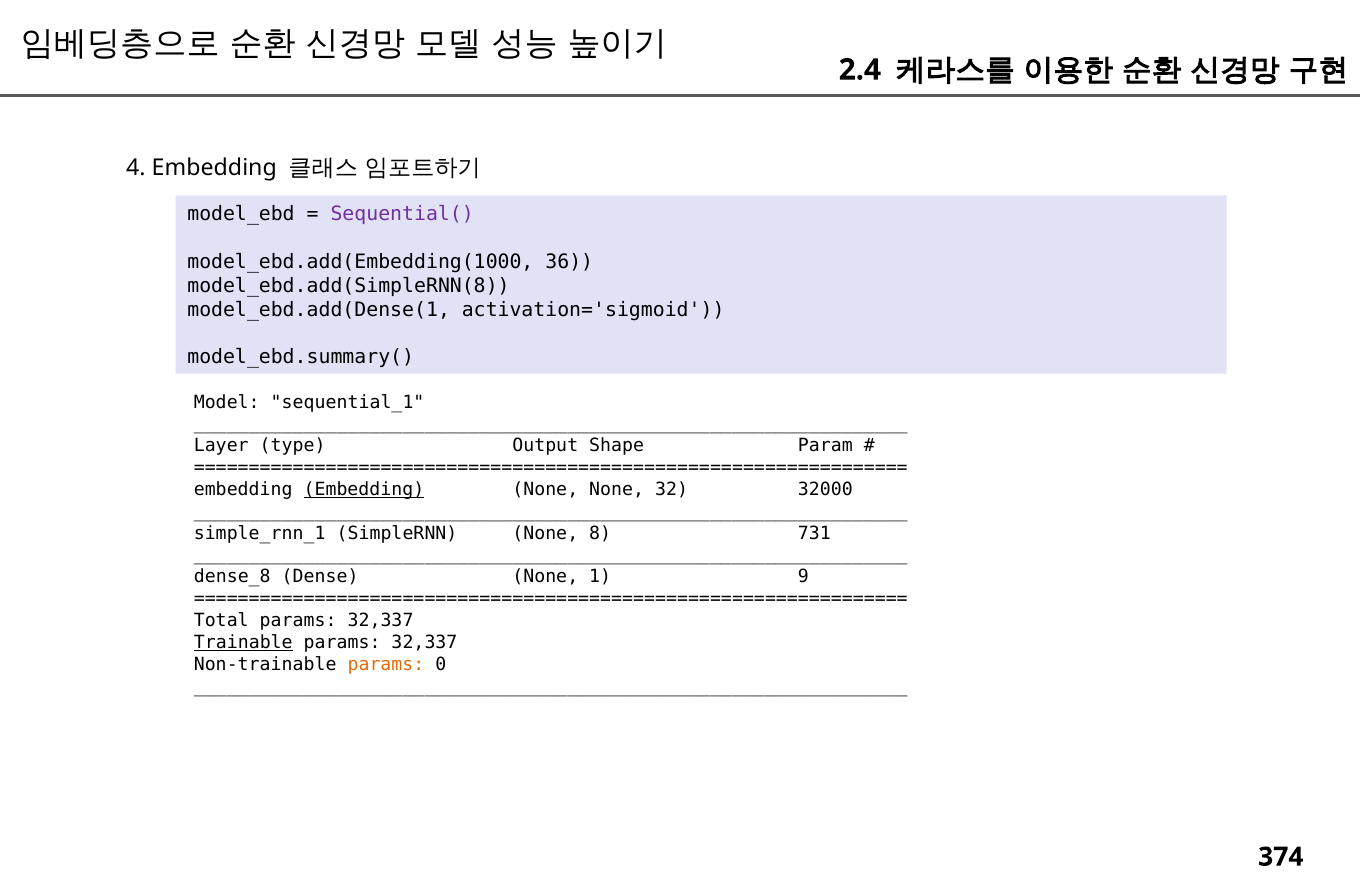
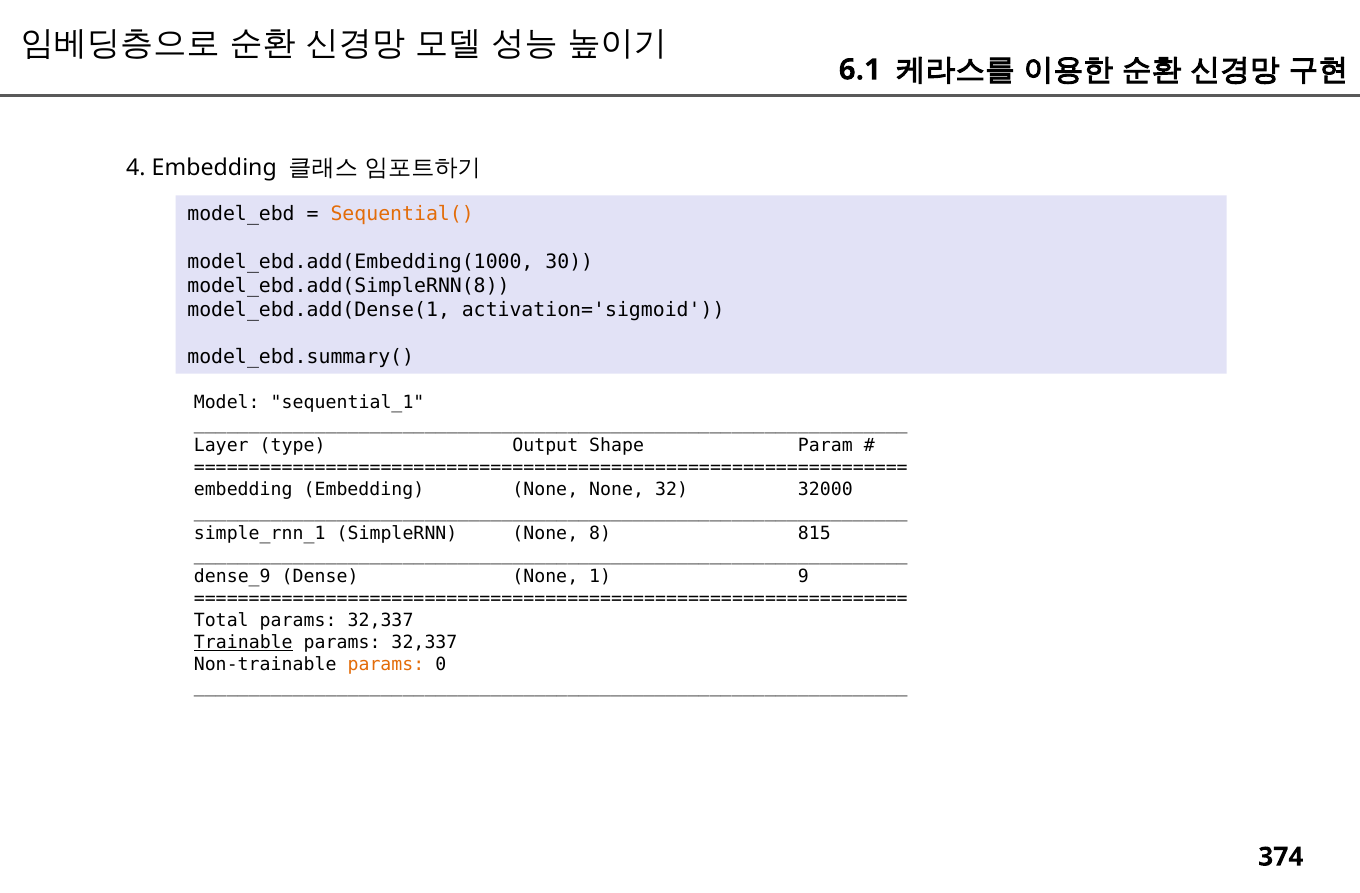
2.4: 2.4 -> 6.1 (860, 70)
Sequential( colour: purple -> orange (402, 215)
36: 36 -> 30 (569, 262)
Embedding underline: present -> none (364, 490)
731: 731 -> 815 (814, 533)
dense_8: dense_8 -> dense_9 (232, 577)
